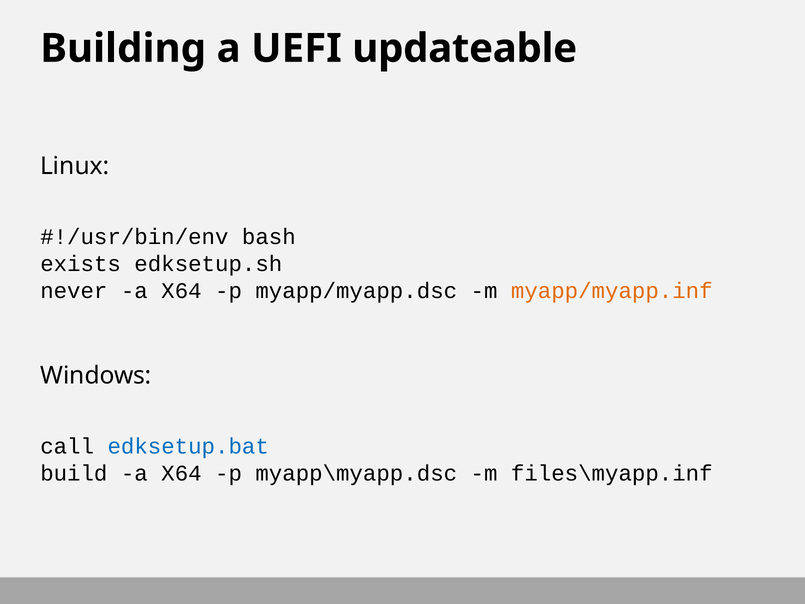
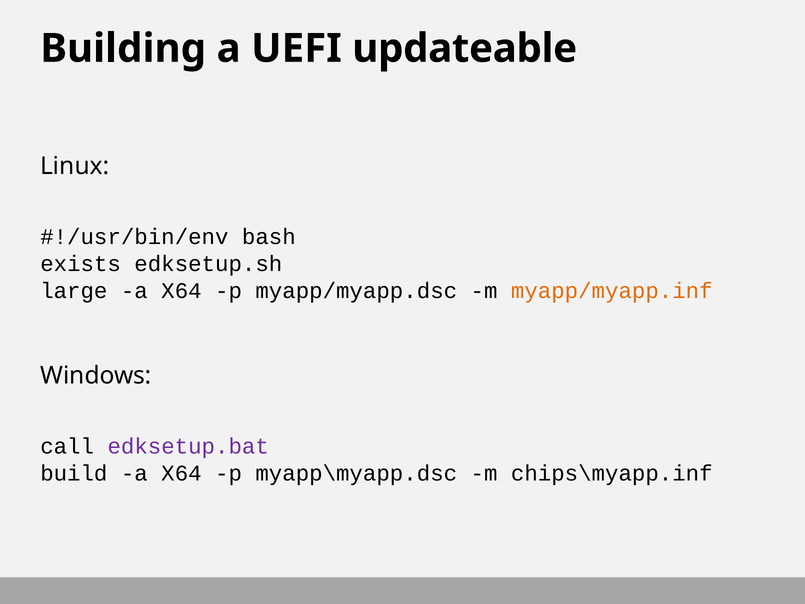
never: never -> large (74, 291)
edksetup.bat colour: blue -> purple (188, 446)
files\myapp.inf: files\myapp.inf -> chips\myapp.inf (612, 473)
